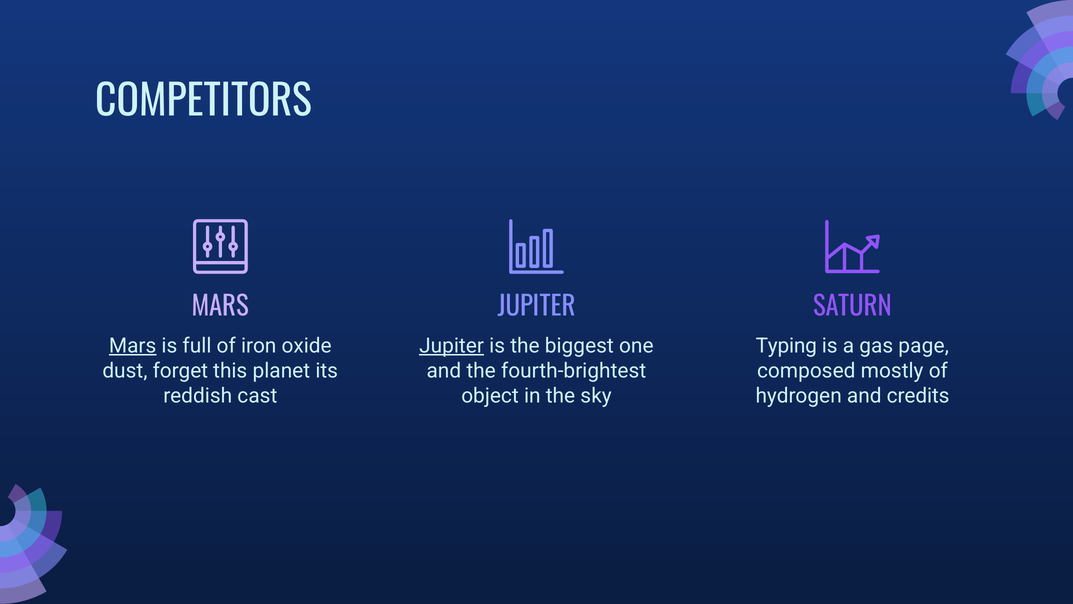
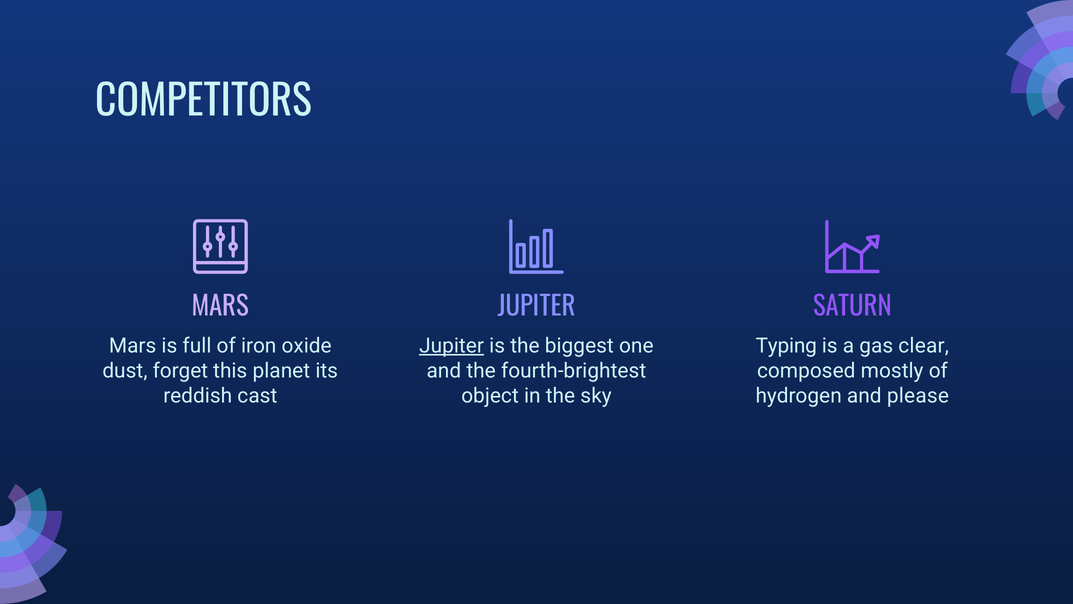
Mars underline: present -> none (133, 346)
page: page -> clear (924, 346)
credits: credits -> please (918, 396)
